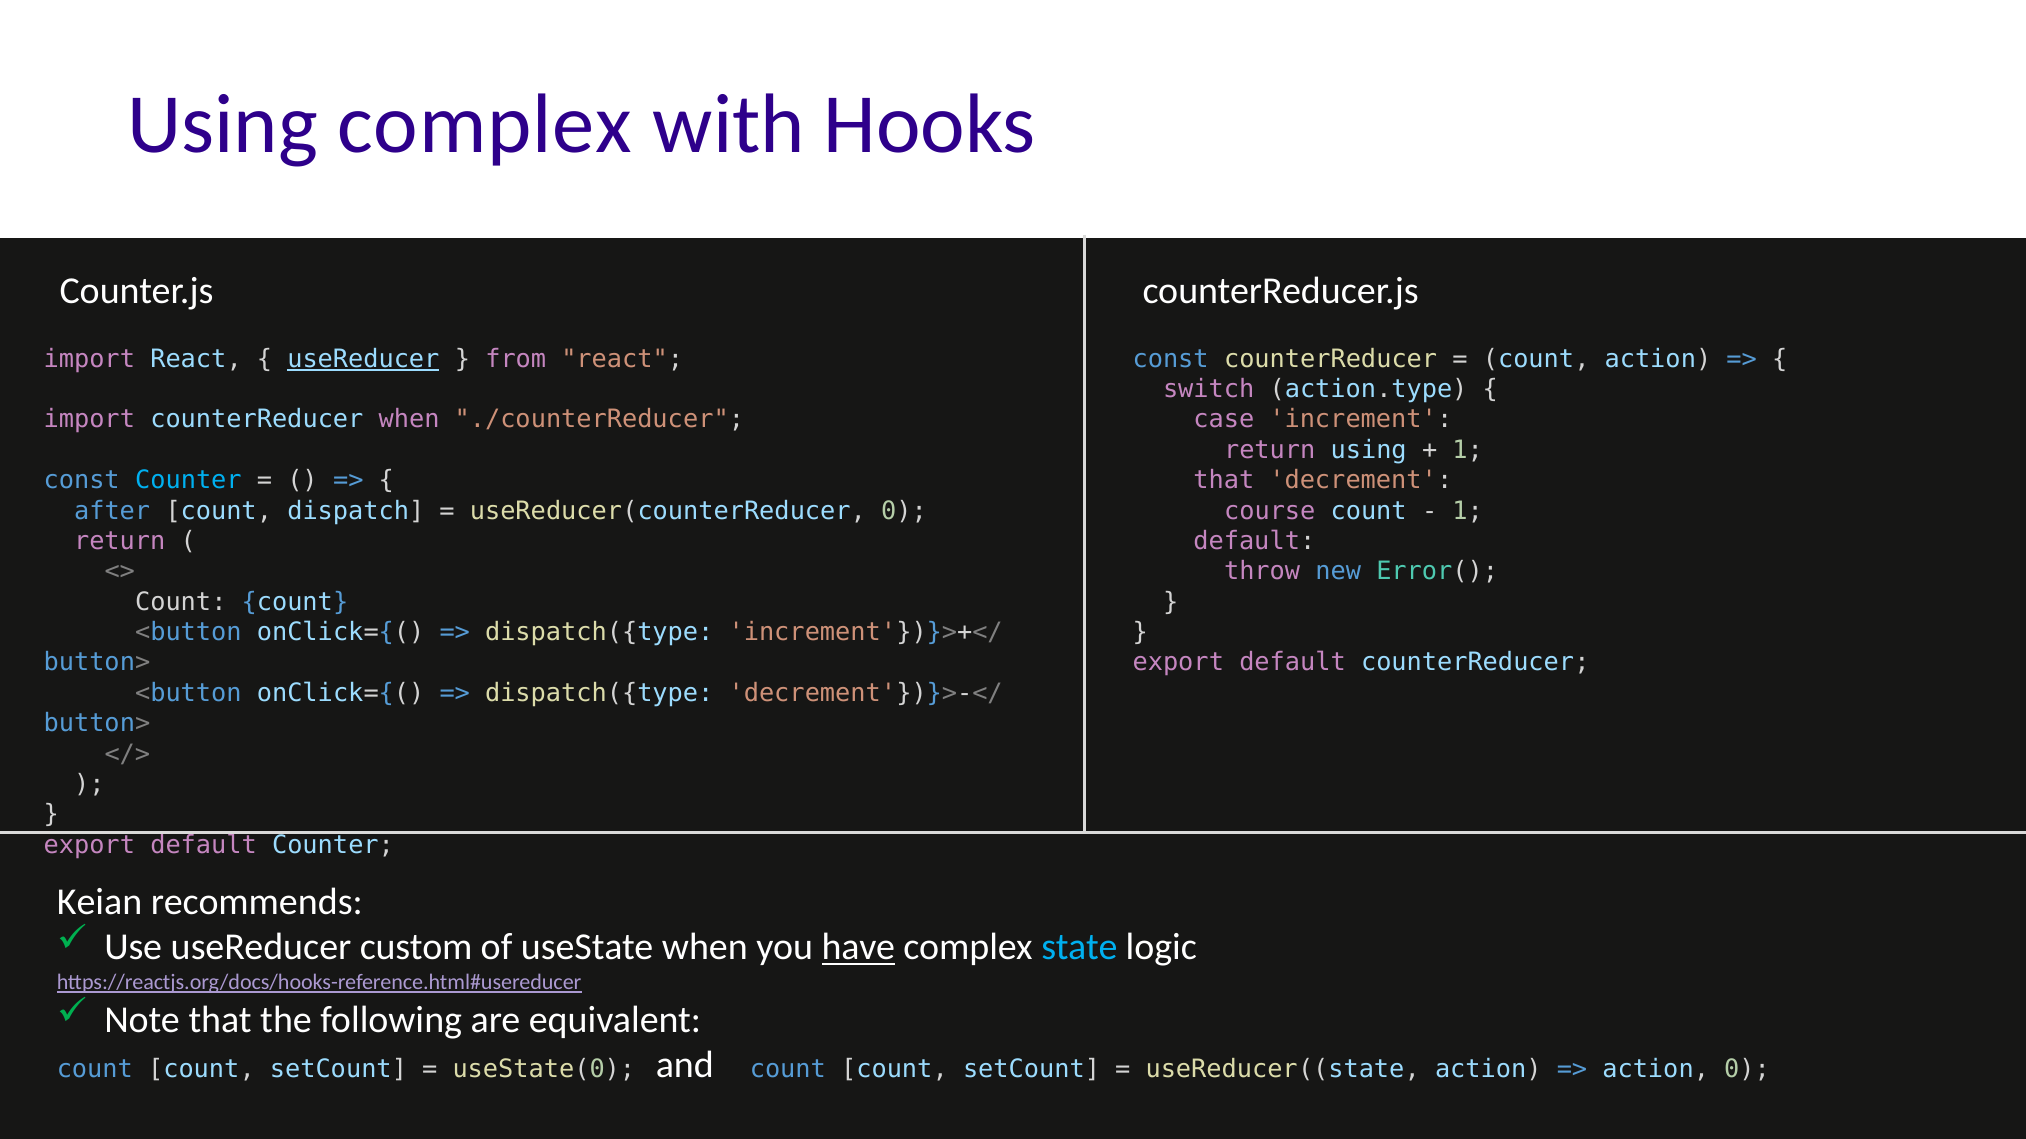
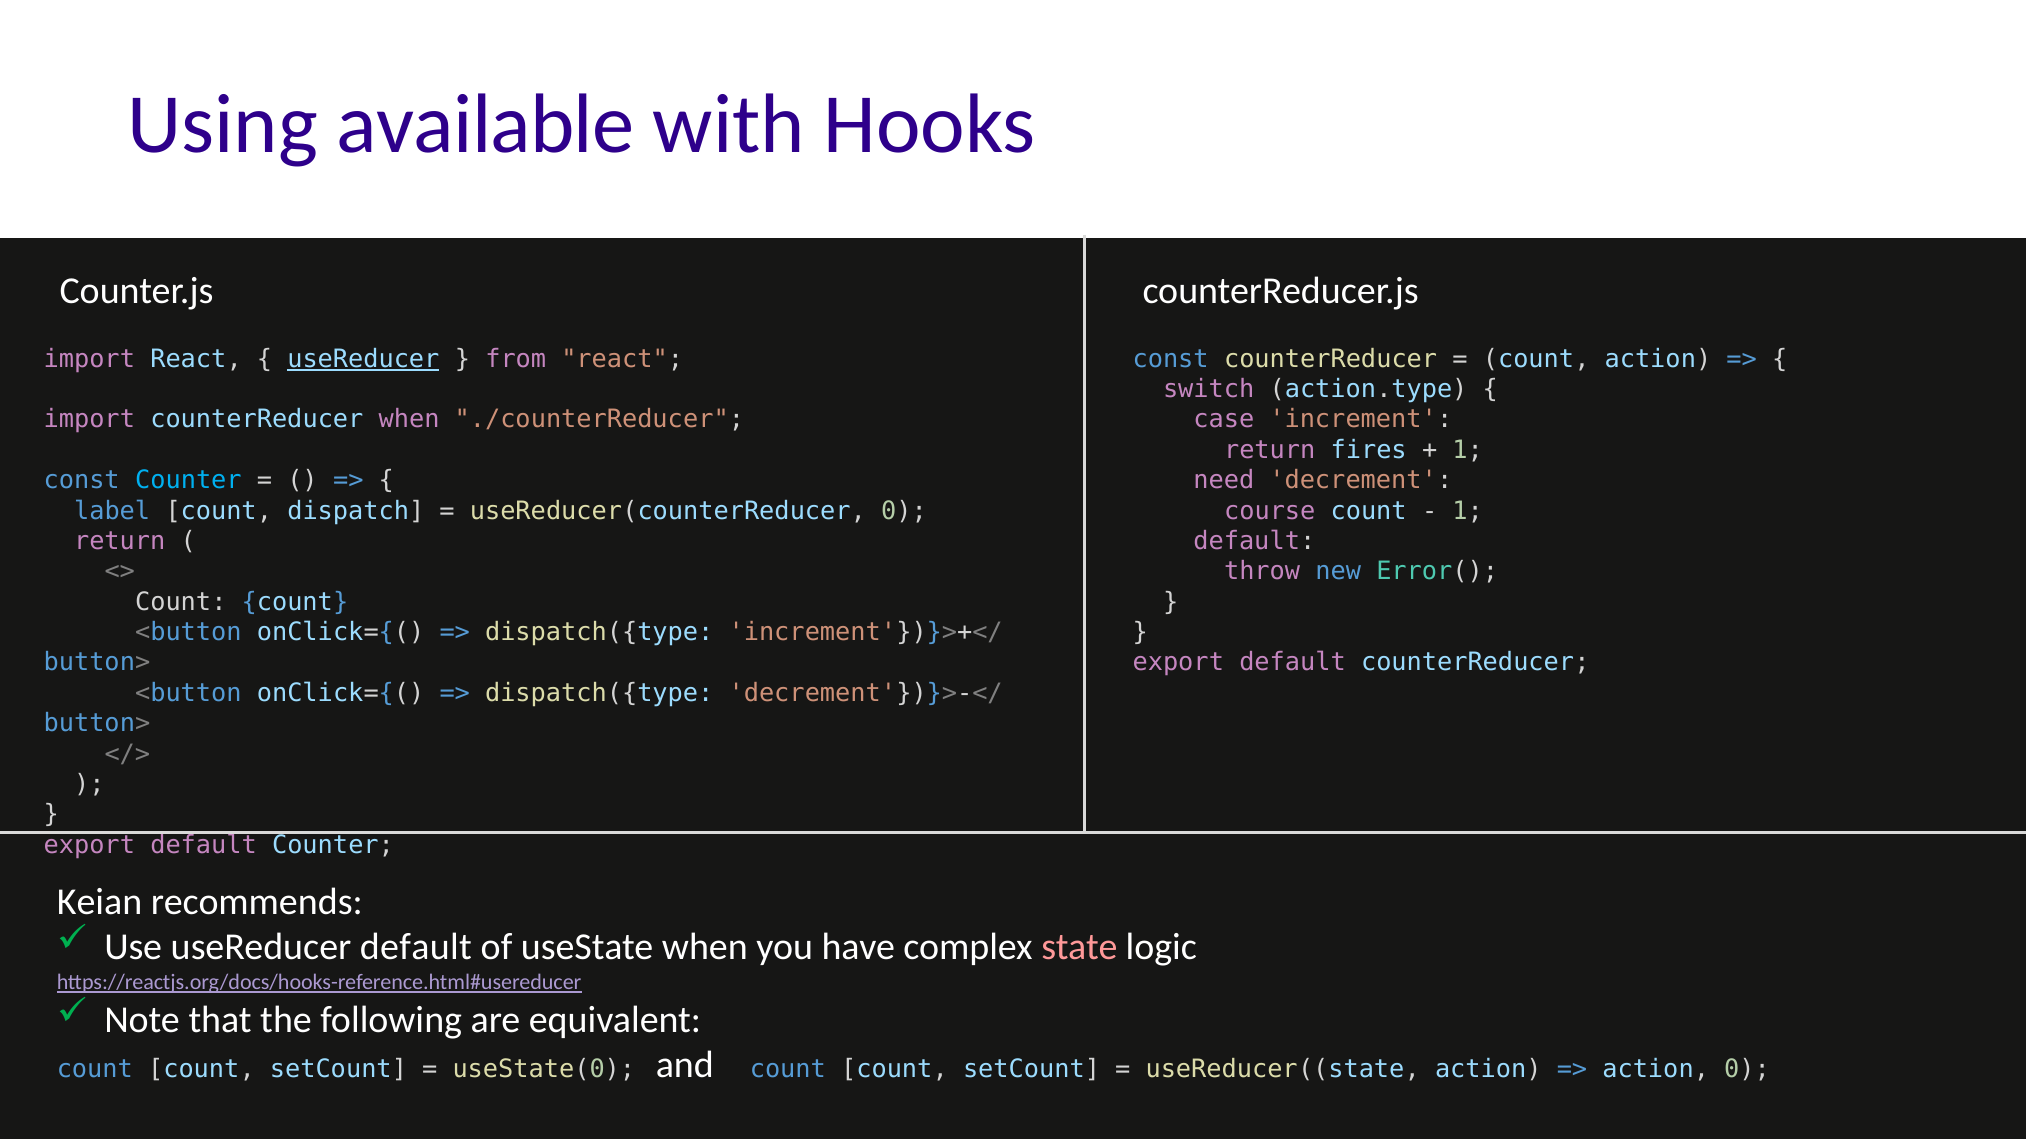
Using complex: complex -> available (486, 124)
return using: using -> fires (1369, 450)
that: that -> need (1224, 481)
after: after -> label (112, 511)
useReducer custom: custom -> default (416, 948)
have underline: present -> none (858, 948)
state colour: light blue -> pink (1079, 948)
